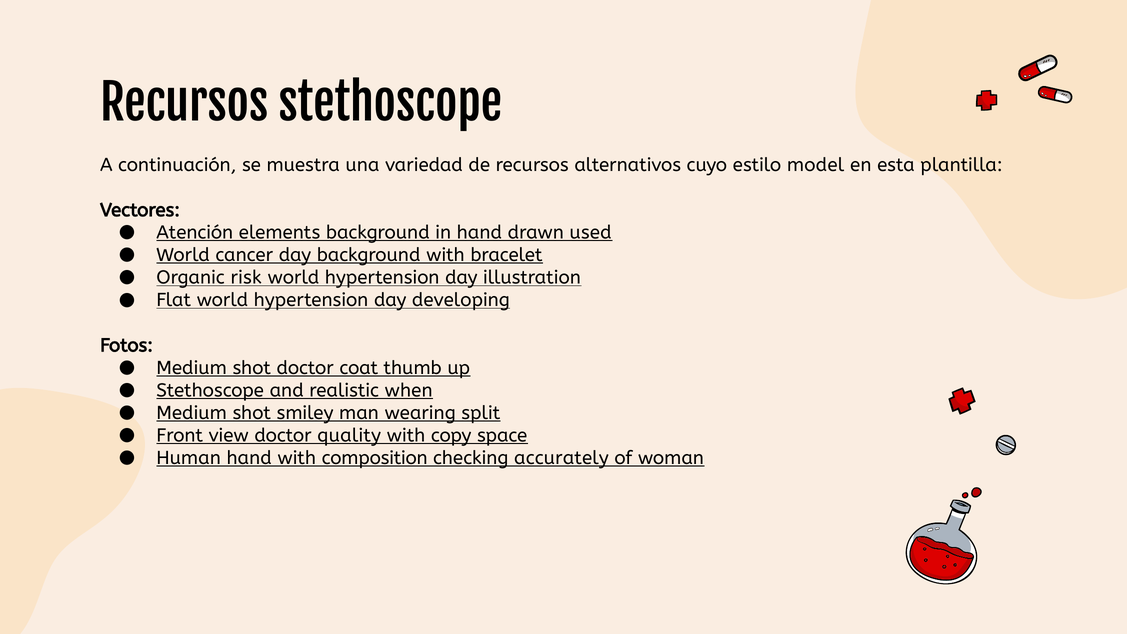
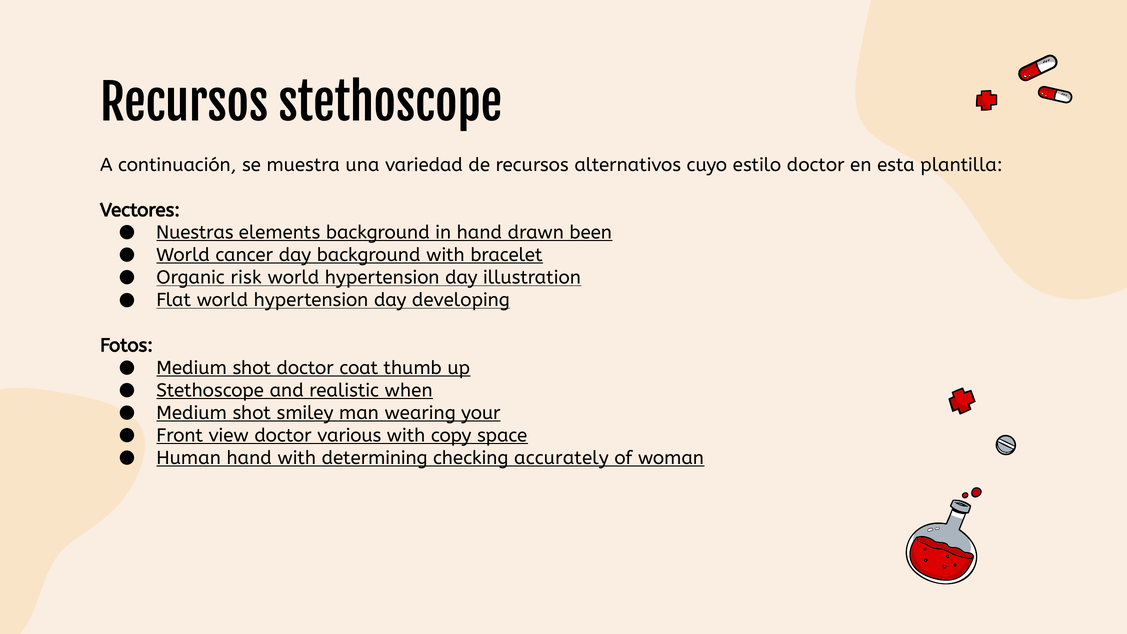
estilo model: model -> doctor (816, 165)
Atención: Atención -> Nuestras (195, 233)
used: used -> been (591, 233)
split: split -> your (481, 413)
quality: quality -> various (349, 435)
composition: composition -> determining (375, 458)
